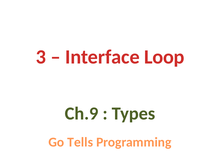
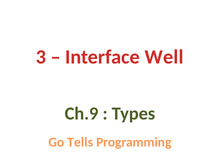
Loop: Loop -> Well (164, 57)
